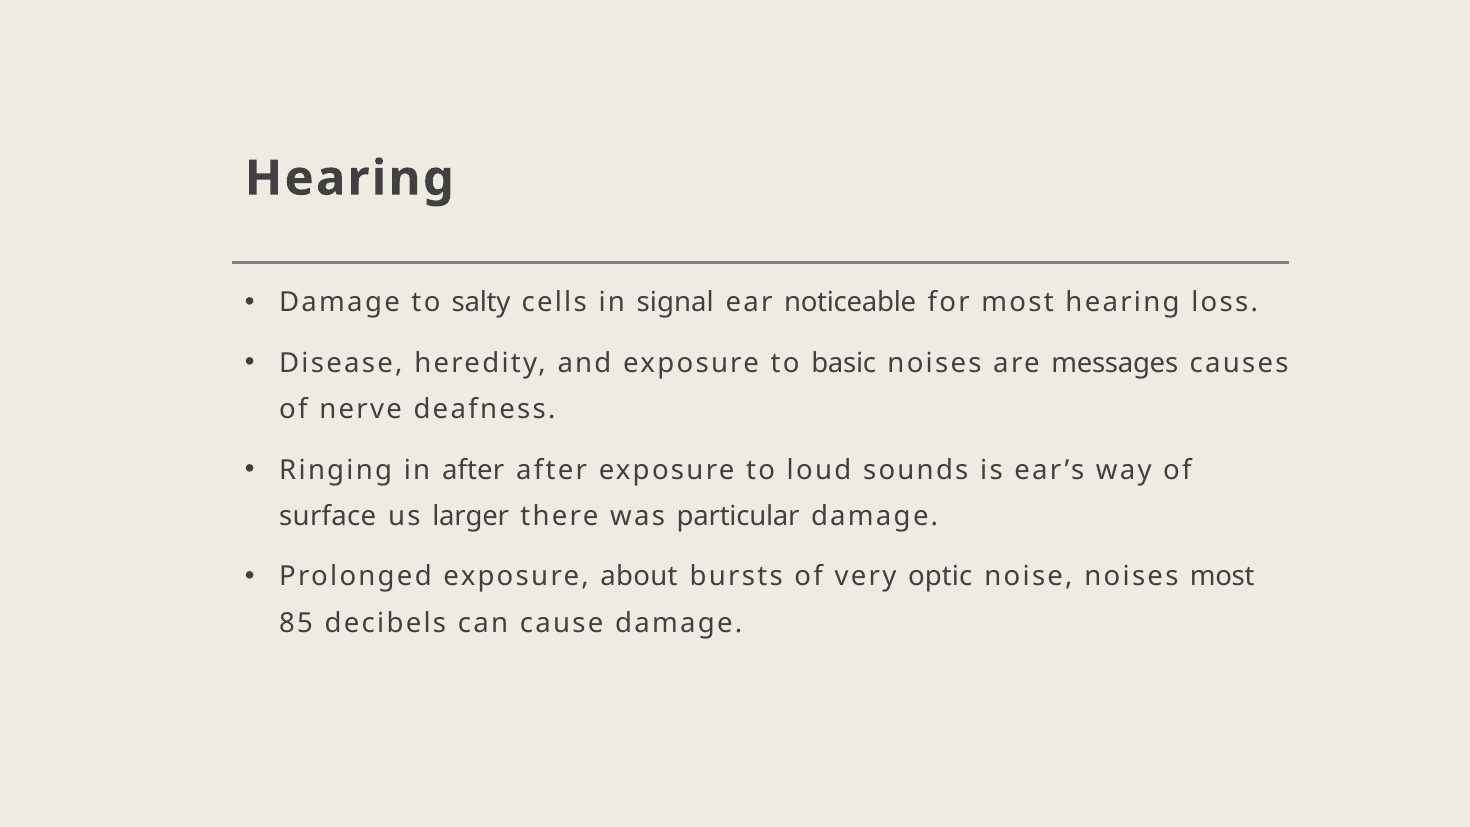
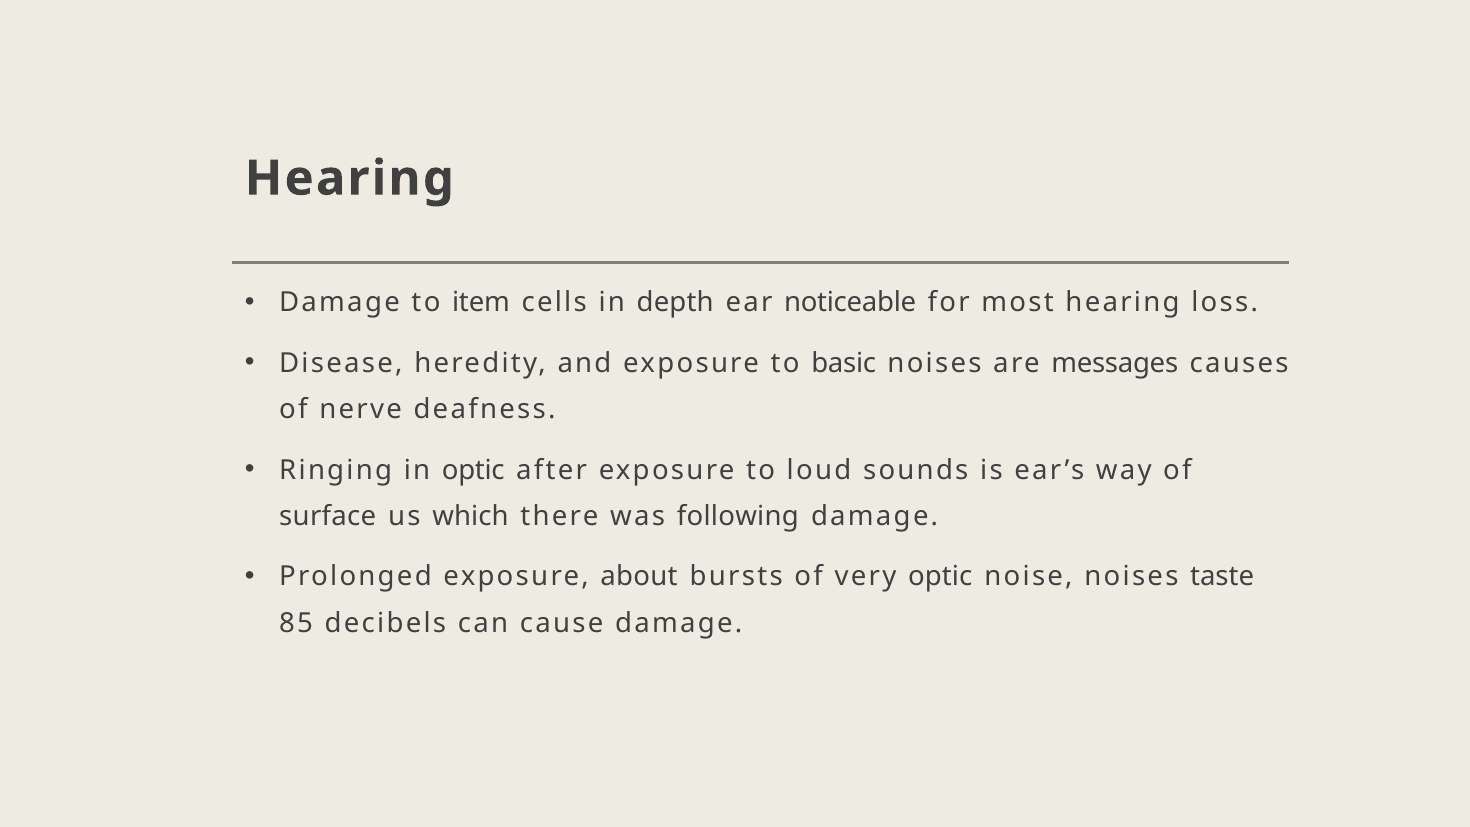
salty: salty -> item (481, 303)
signal: signal -> depth (675, 303)
in after: after -> optic (473, 470)
larger: larger -> which (470, 516)
particular: particular -> following (738, 516)
noises most: most -> taste (1222, 577)
